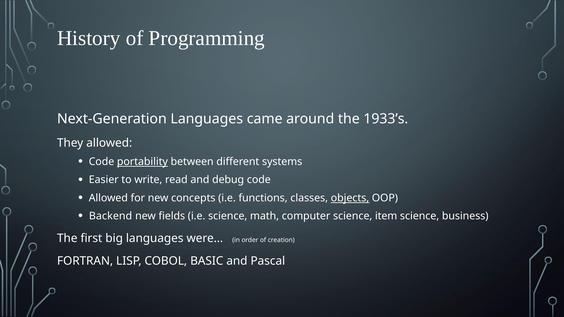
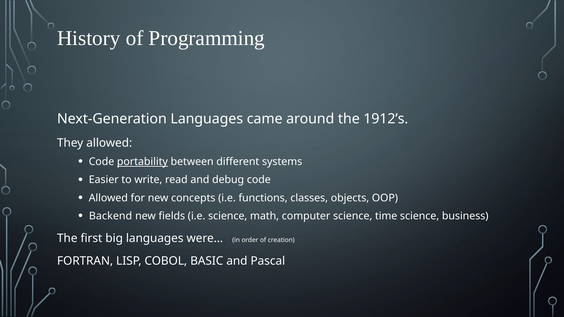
1933’s: 1933’s -> 1912’s (386, 119)
objects underline: present -> none (350, 198)
item: item -> time (386, 216)
